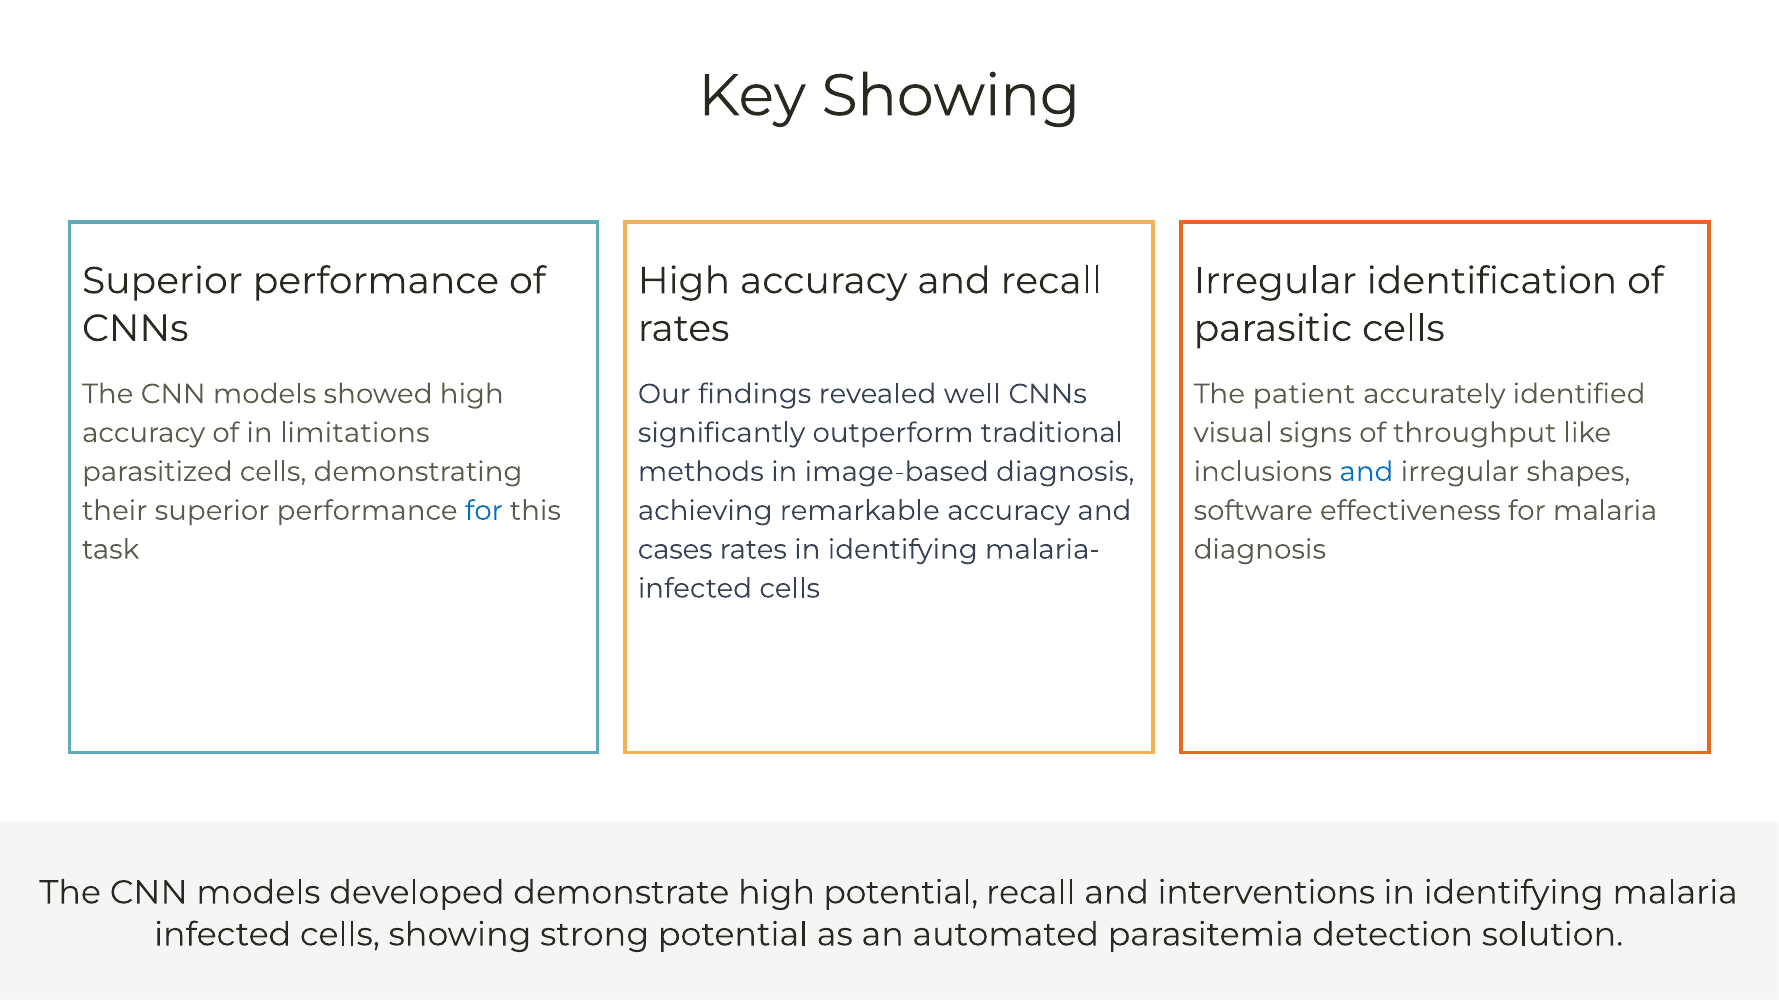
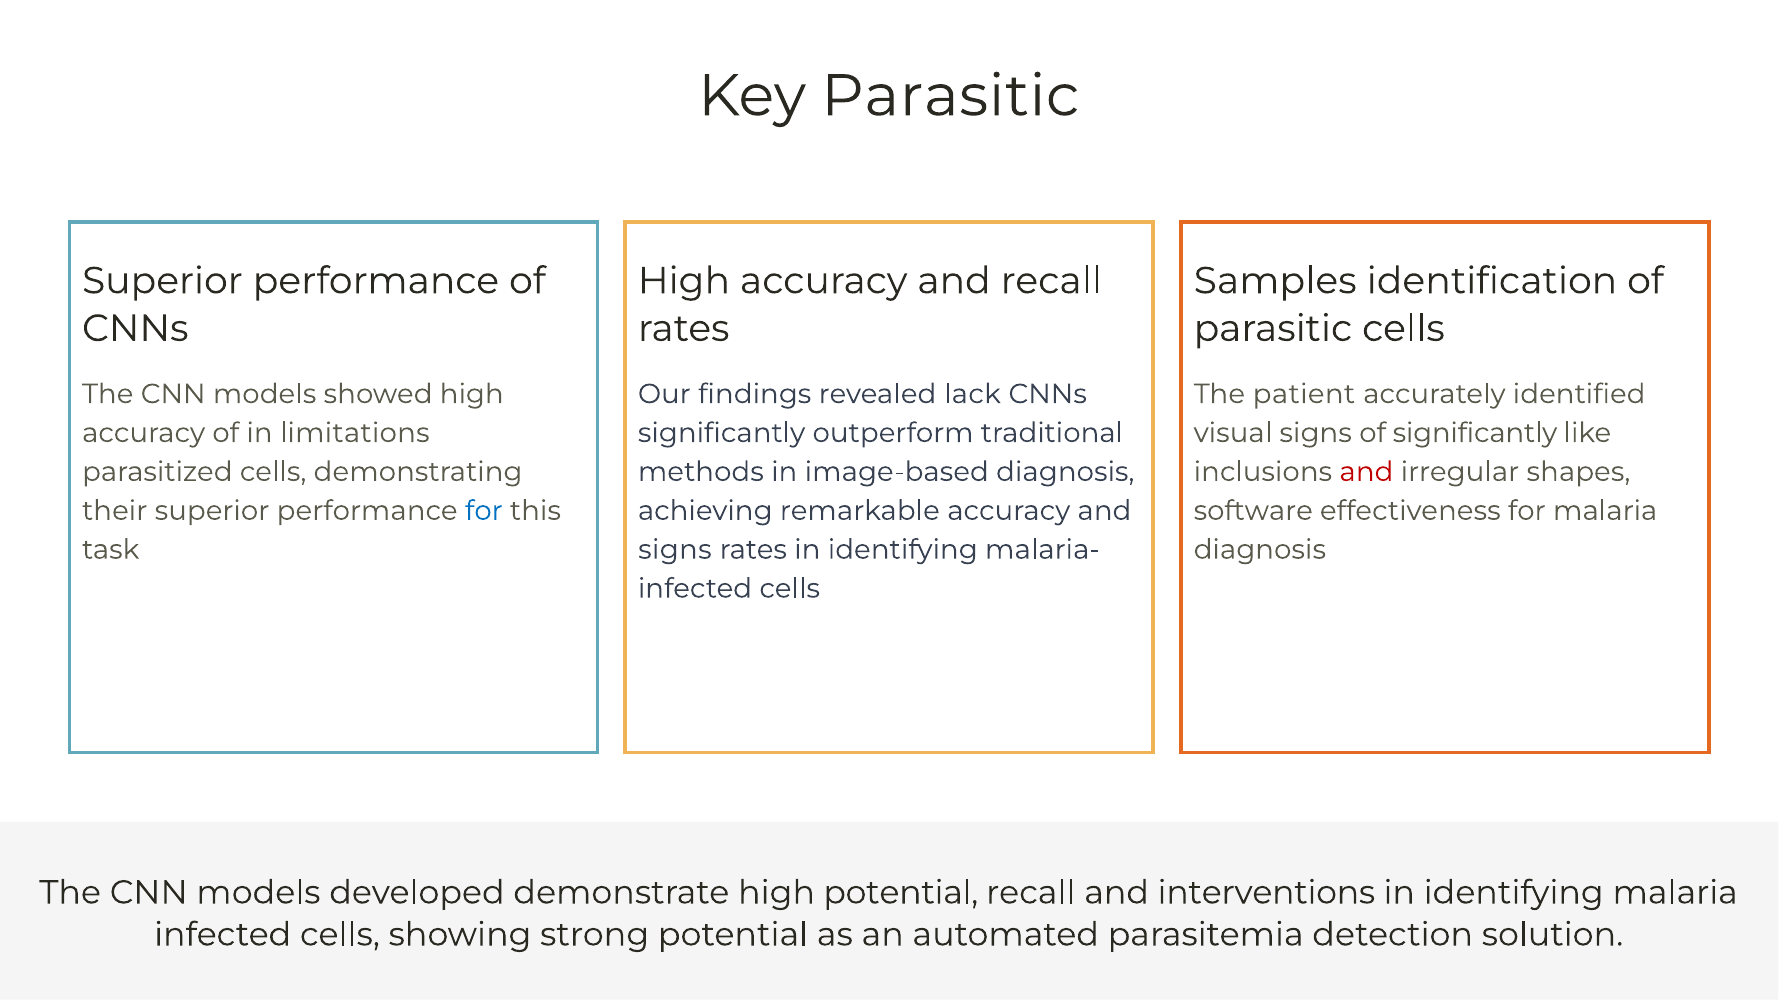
Key Showing: Showing -> Parasitic (950, 96)
Irregular: Irregular -> Samples (1275, 281)
well: well -> lack (972, 394)
of throughput: throughput -> significantly (1475, 433)
and colour: blue -> red (1366, 472)
cases: cases -> signs (675, 550)
